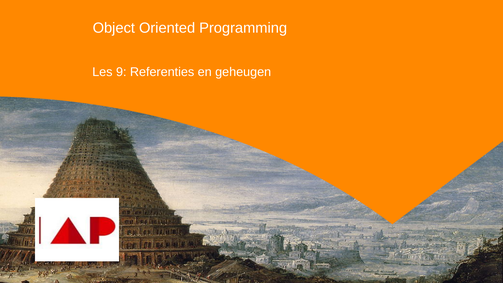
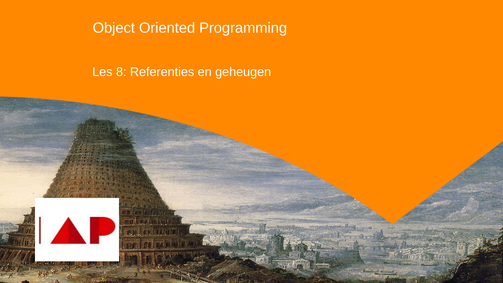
9: 9 -> 8 (121, 72)
